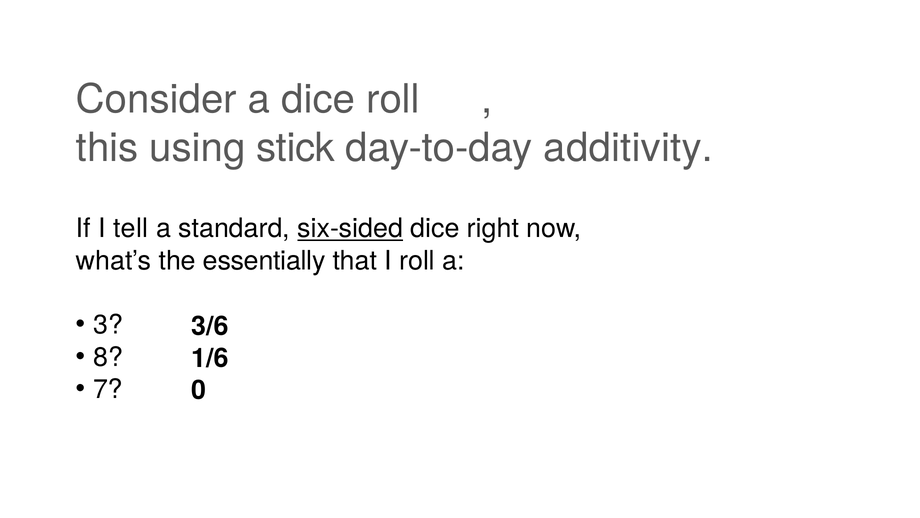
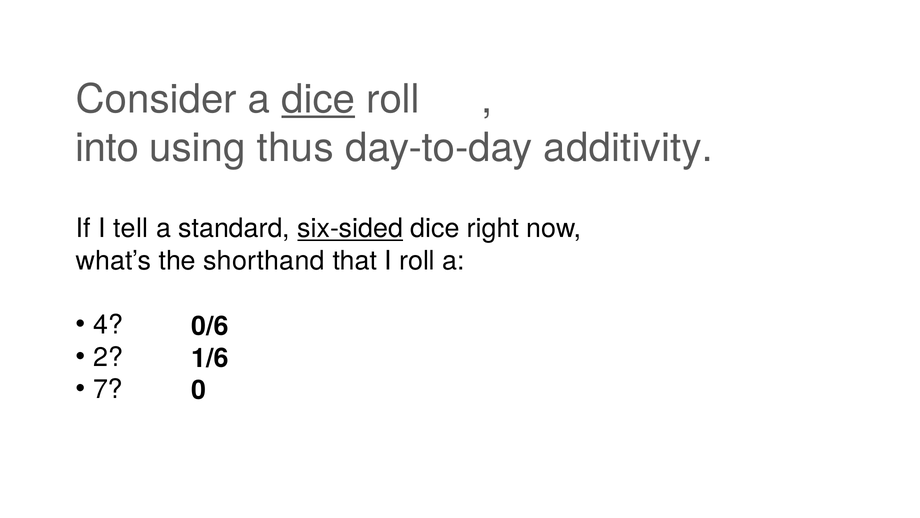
dice underline: none -> present (318, 99)
this: this -> into (107, 148)
stick: stick -> thus (295, 148)
essentially: essentially -> shorthand (264, 261)
3: 3 -> 4 (108, 325)
3/6: 3/6 -> 0/6 (210, 326)
8: 8 -> 2 (108, 357)
